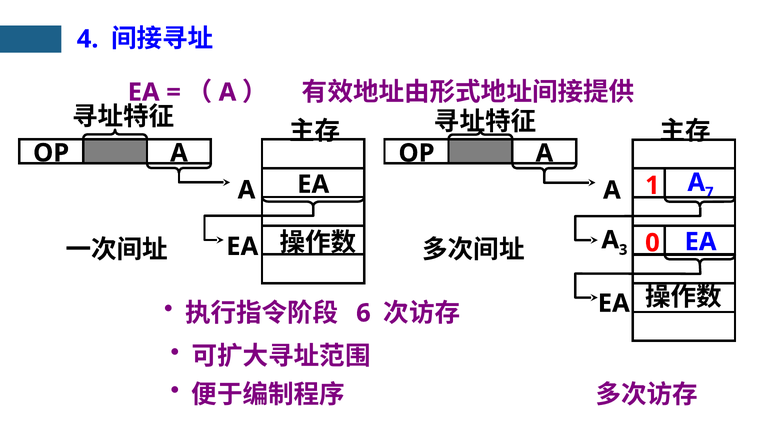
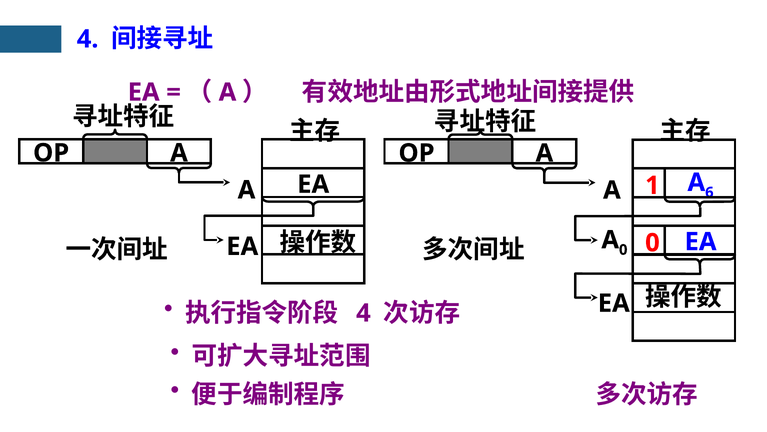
7: 7 -> 6 (709, 192)
A 3: 3 -> 0 (623, 250)
6: 6 -> 4 (363, 313)
